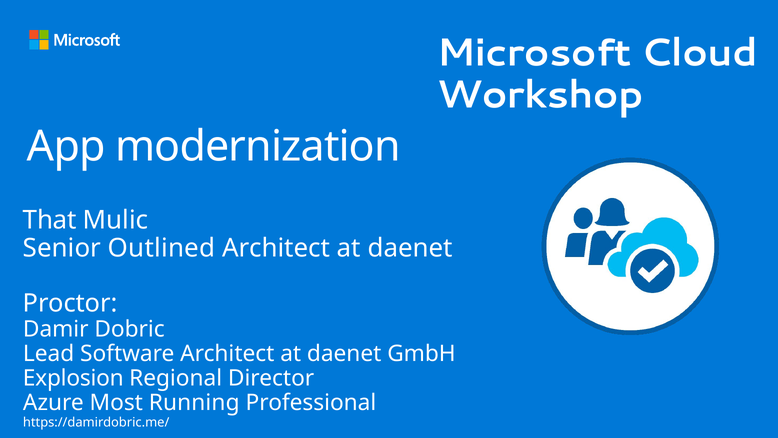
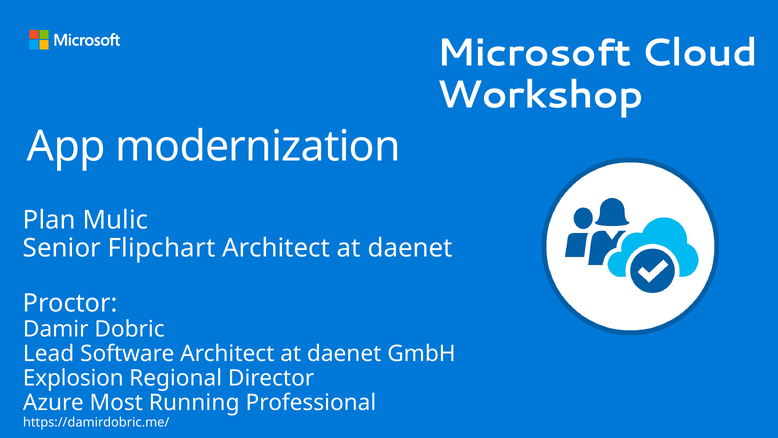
That: That -> Plan (49, 220)
Outlined: Outlined -> Flipchart (162, 248)
